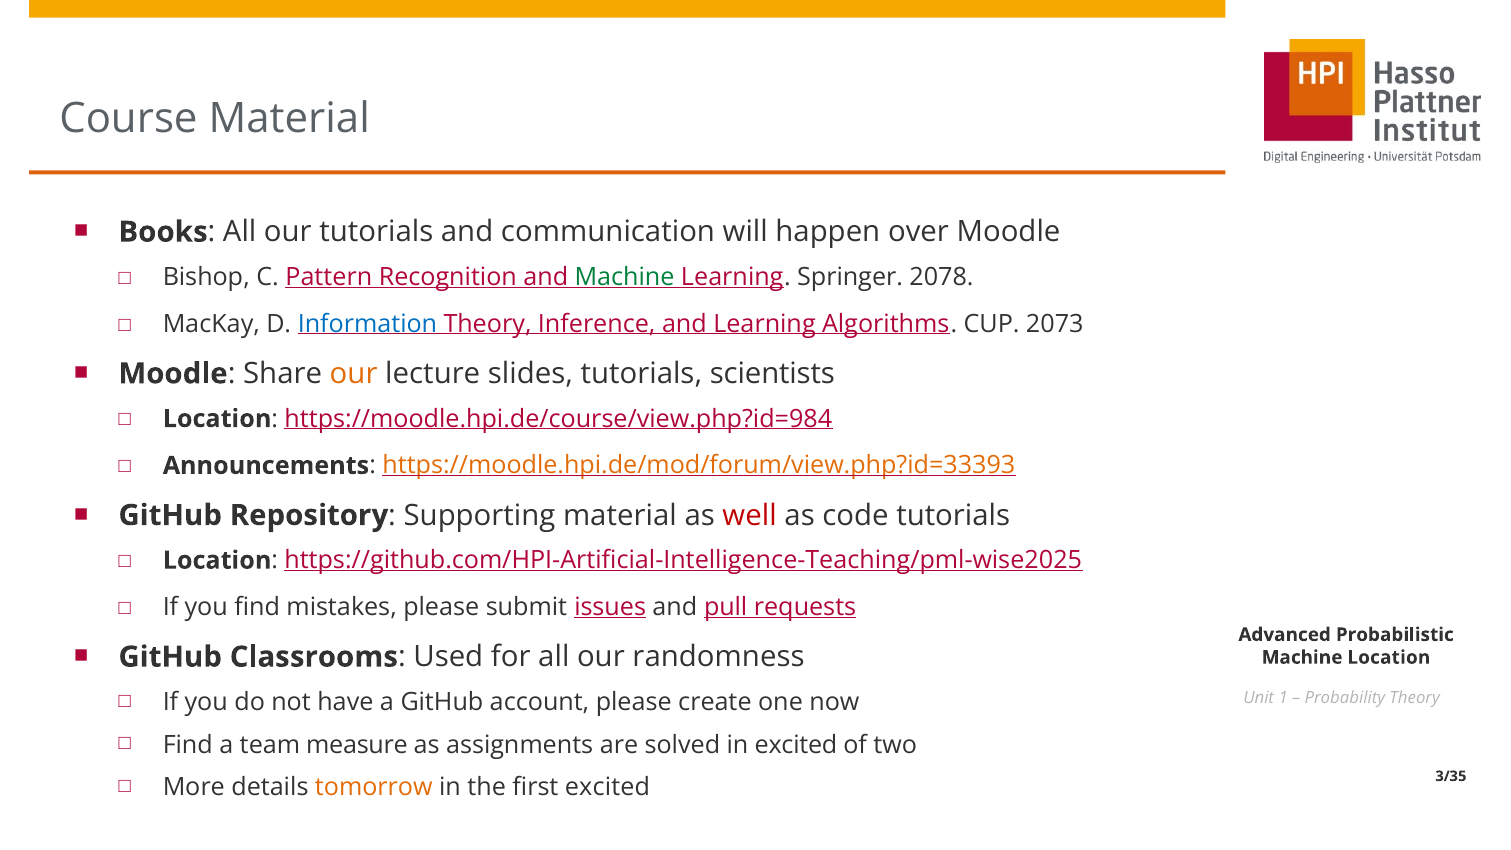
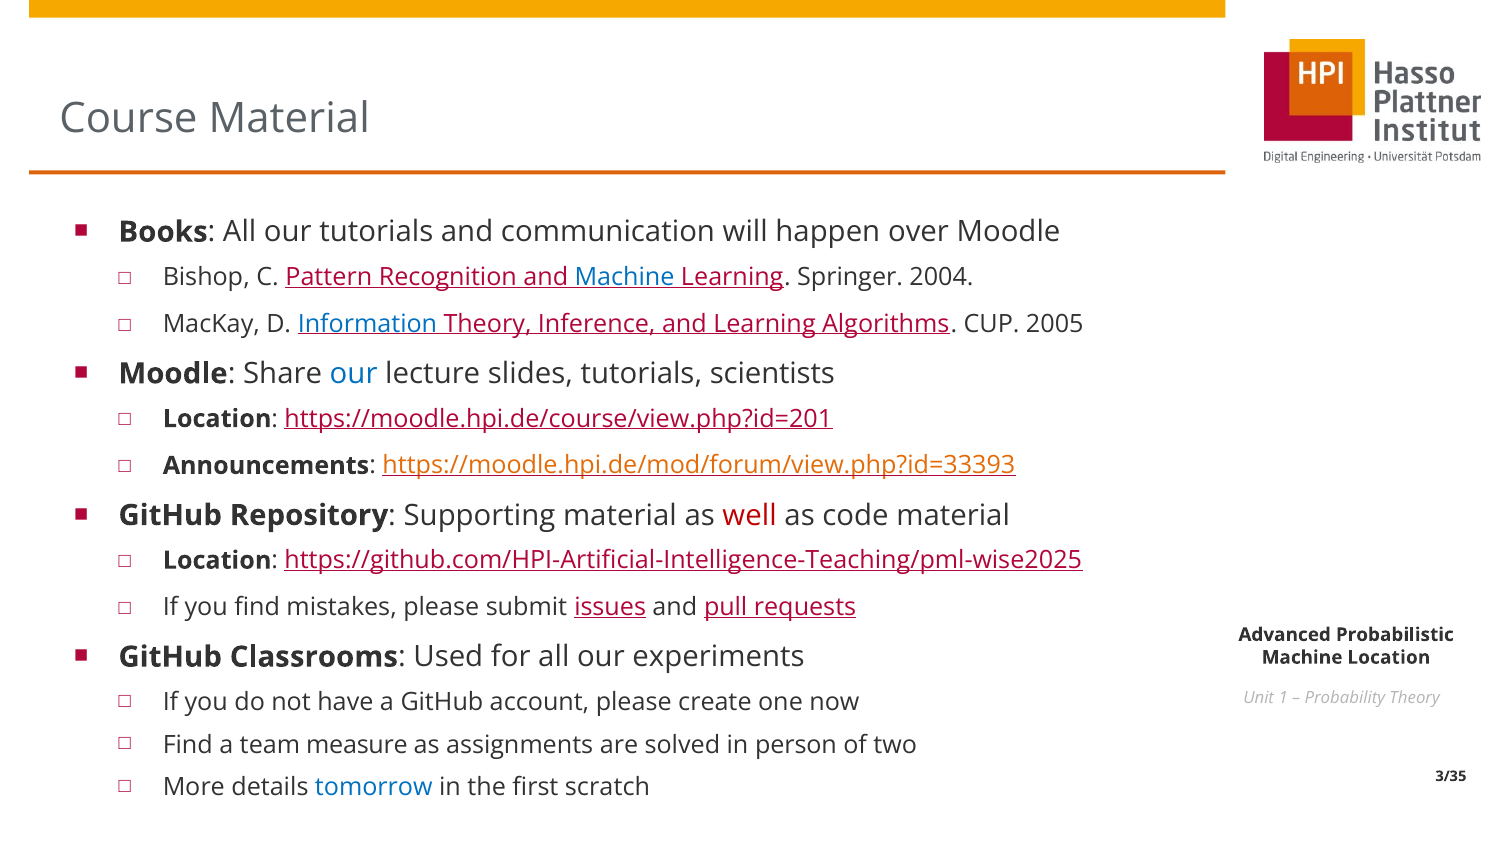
Machine colour: green -> blue (625, 277)
2078: 2078 -> 2004 (941, 277)
2073: 2073 -> 2005 (1055, 324)
our colour: orange -> blue (354, 374)
https://moodle.hpi.de/course/view.php?id=984: https://moodle.hpi.de/course/view.php?id=984 -> https://moodle.hpi.de/course/view.php?id=201 (558, 419)
code tutorials: tutorials -> material (953, 515)
randomness: randomness -> experiments (719, 657)
in excited: excited -> person (796, 745)
tomorrow colour: orange -> blue (374, 788)
first excited: excited -> scratch (608, 788)
